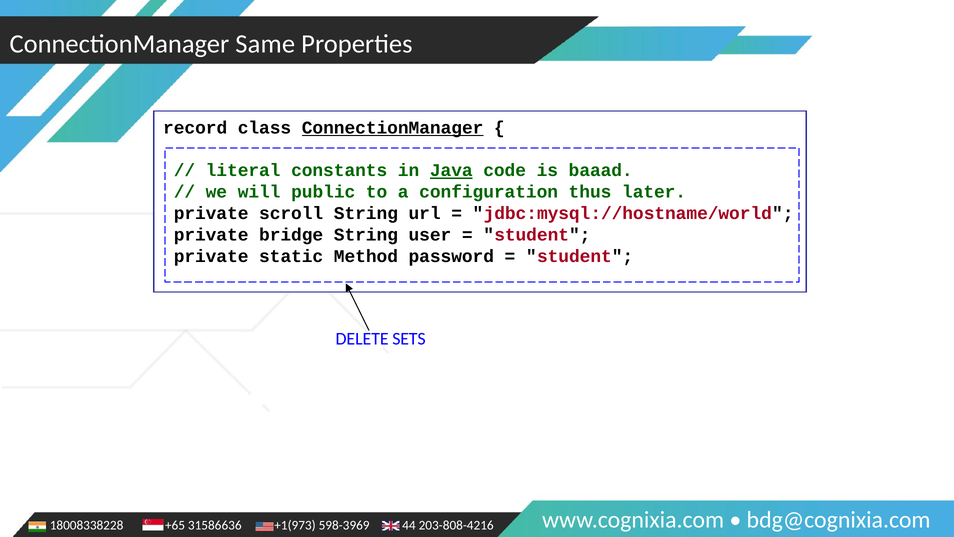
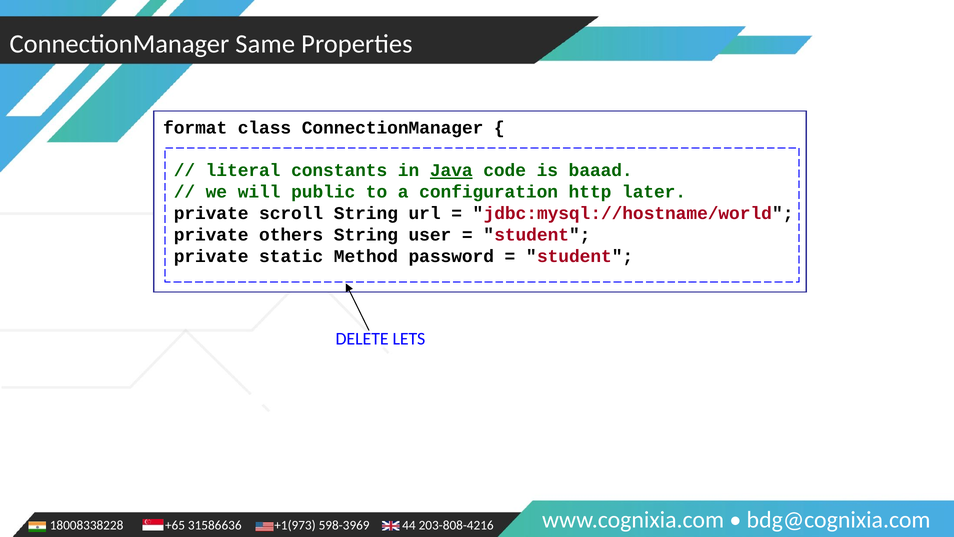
record: record -> format (195, 128)
ConnectionManager underline: present -> none (393, 128)
thus: thus -> http (590, 192)
bridge: bridge -> others (291, 235)
SETS: SETS -> LETS (409, 339)
